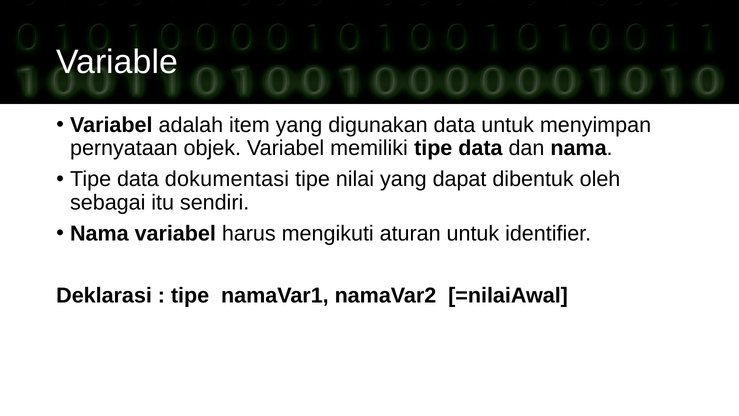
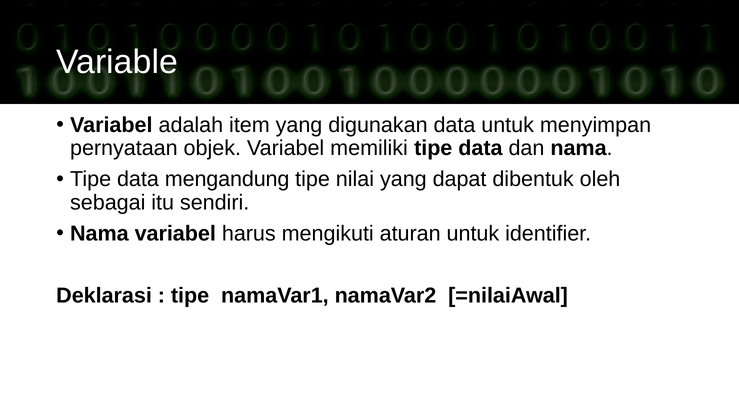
dokumentasi: dokumentasi -> mengandung (227, 179)
